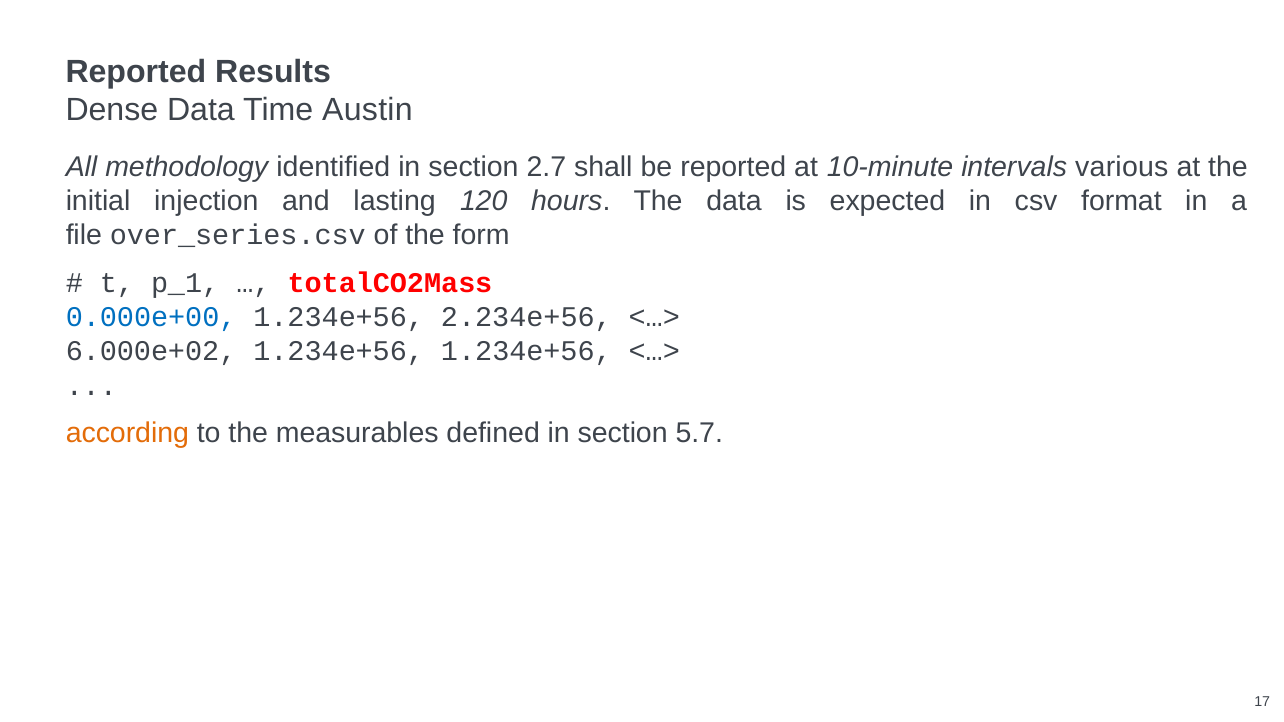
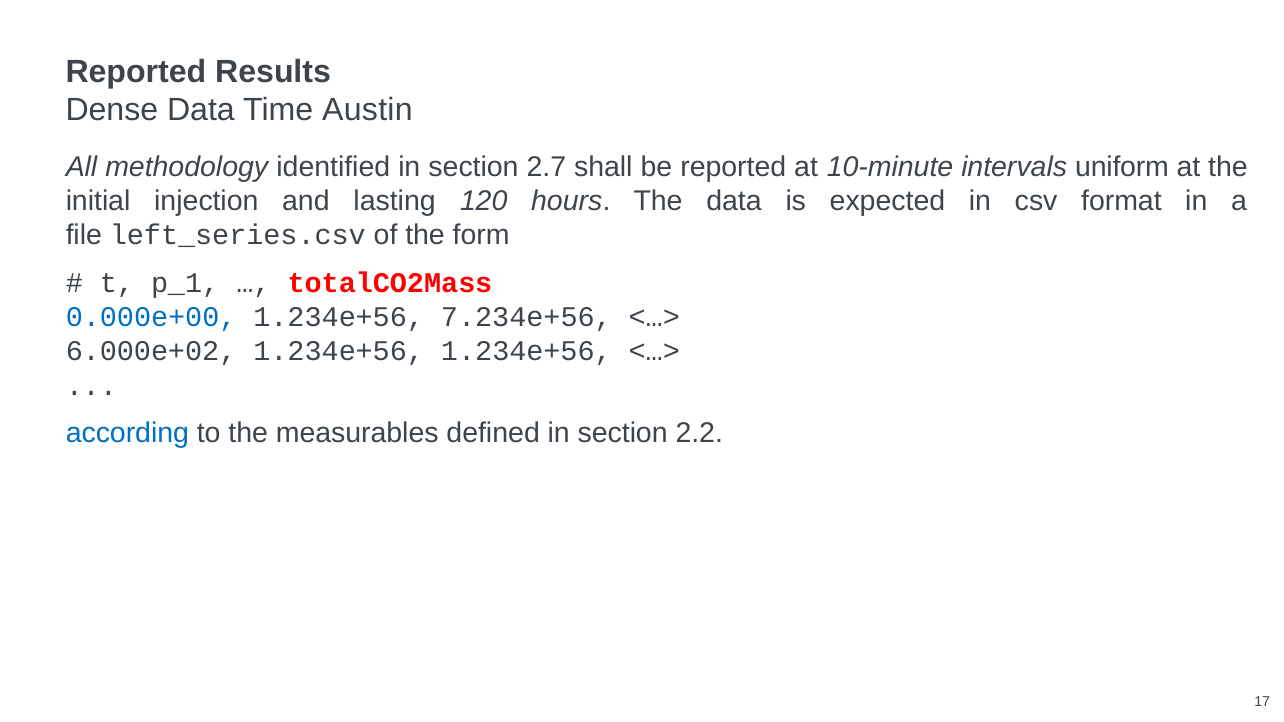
various: various -> uniform (1122, 167)
over_series.csv: over_series.csv -> left_series.csv (238, 236)
2.234e+56: 2.234e+56 -> 7.234e+56 (526, 317)
according colour: orange -> blue (127, 434)
5.7: 5.7 -> 2.2 (699, 434)
